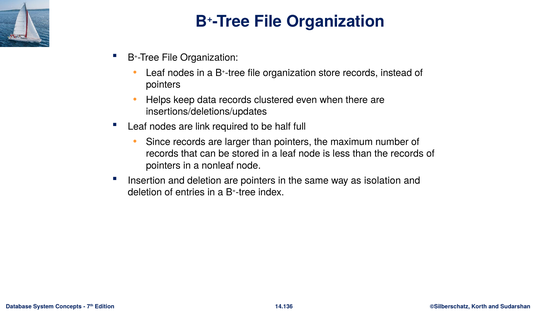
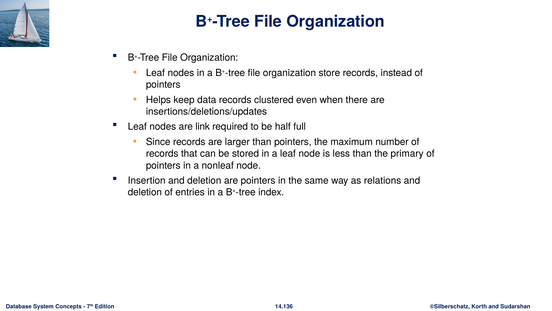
the records: records -> primary (407, 153)
isolation: isolation -> relations (383, 180)
